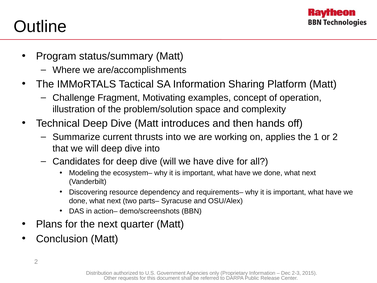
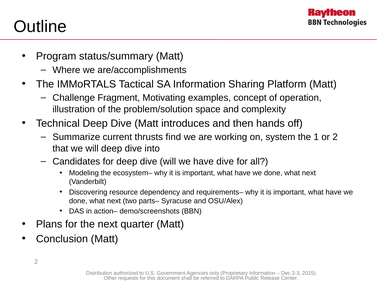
thrusts into: into -> find (173, 137)
applies: applies -> system (280, 137)
